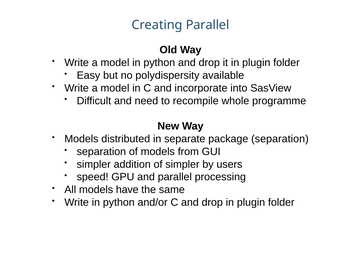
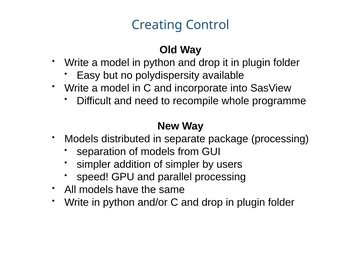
Creating Parallel: Parallel -> Control (208, 25)
package separation: separation -> processing (280, 139)
